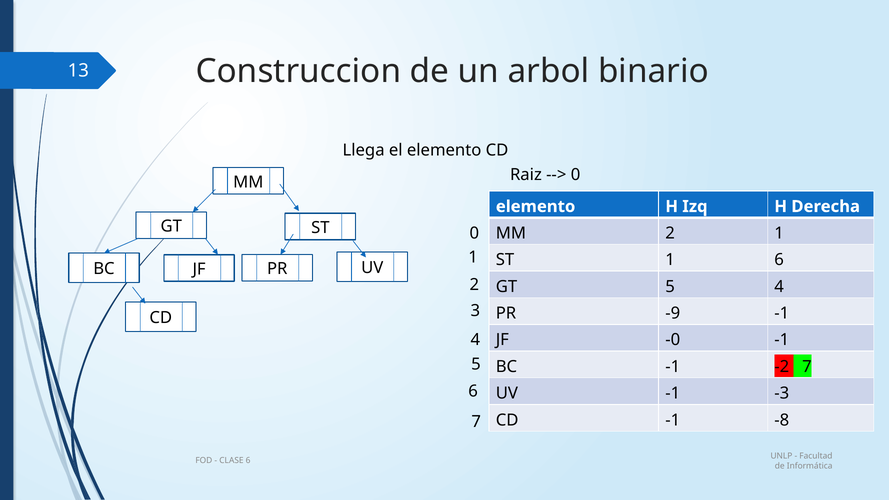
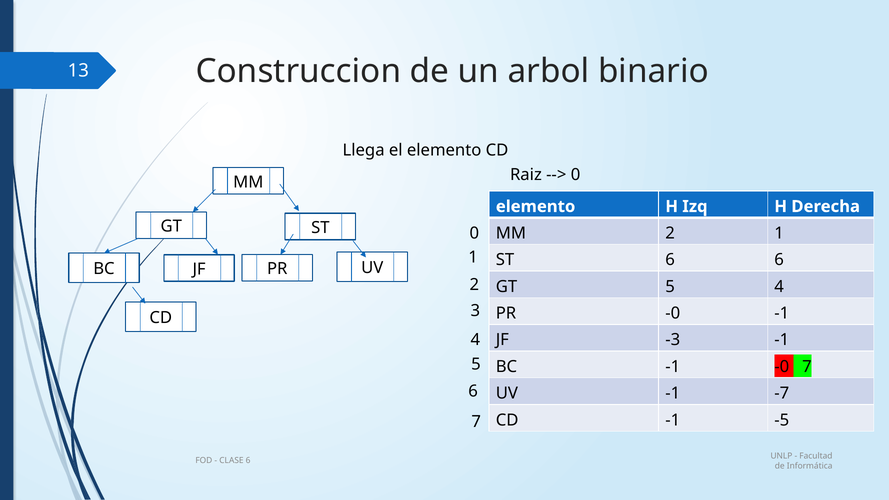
ST 1: 1 -> 6 (670, 260)
PR -9: -9 -> -0 (673, 313)
-0: -0 -> -3 (673, 340)
-1 -2: -2 -> -0 (782, 367)
-3: -3 -> -7 (782, 393)
-8: -8 -> -5 (782, 420)
